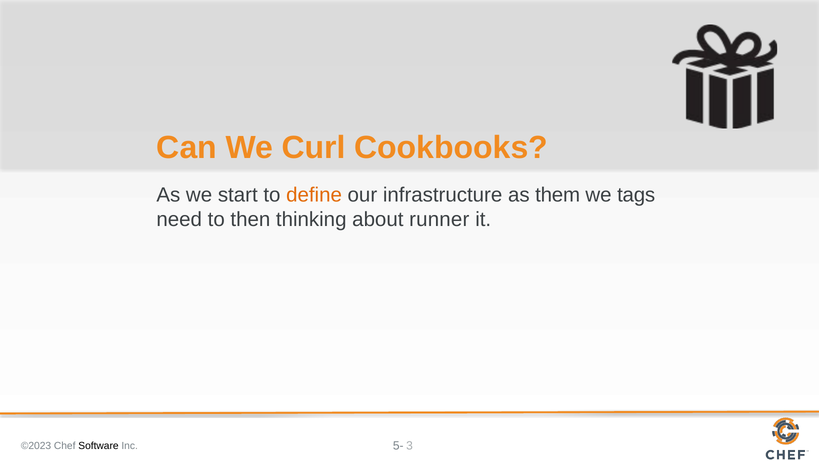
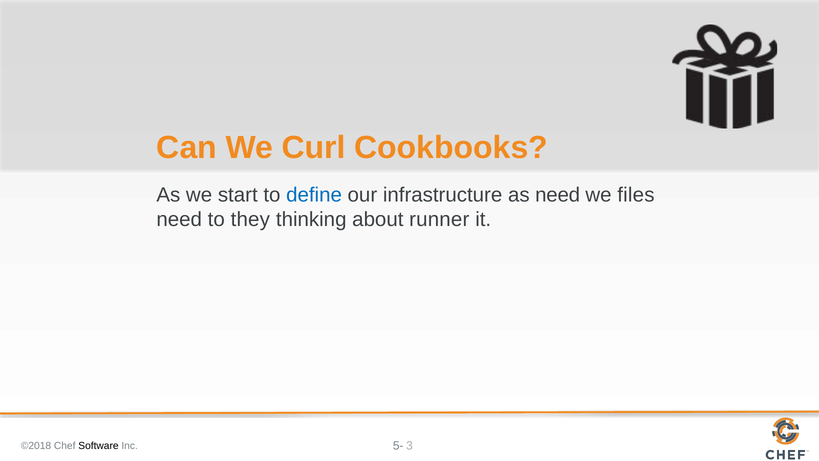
define colour: orange -> blue (314, 195)
as them: them -> need (558, 195)
tags: tags -> files (636, 195)
then: then -> they (250, 220)
©2023: ©2023 -> ©2018 (36, 446)
